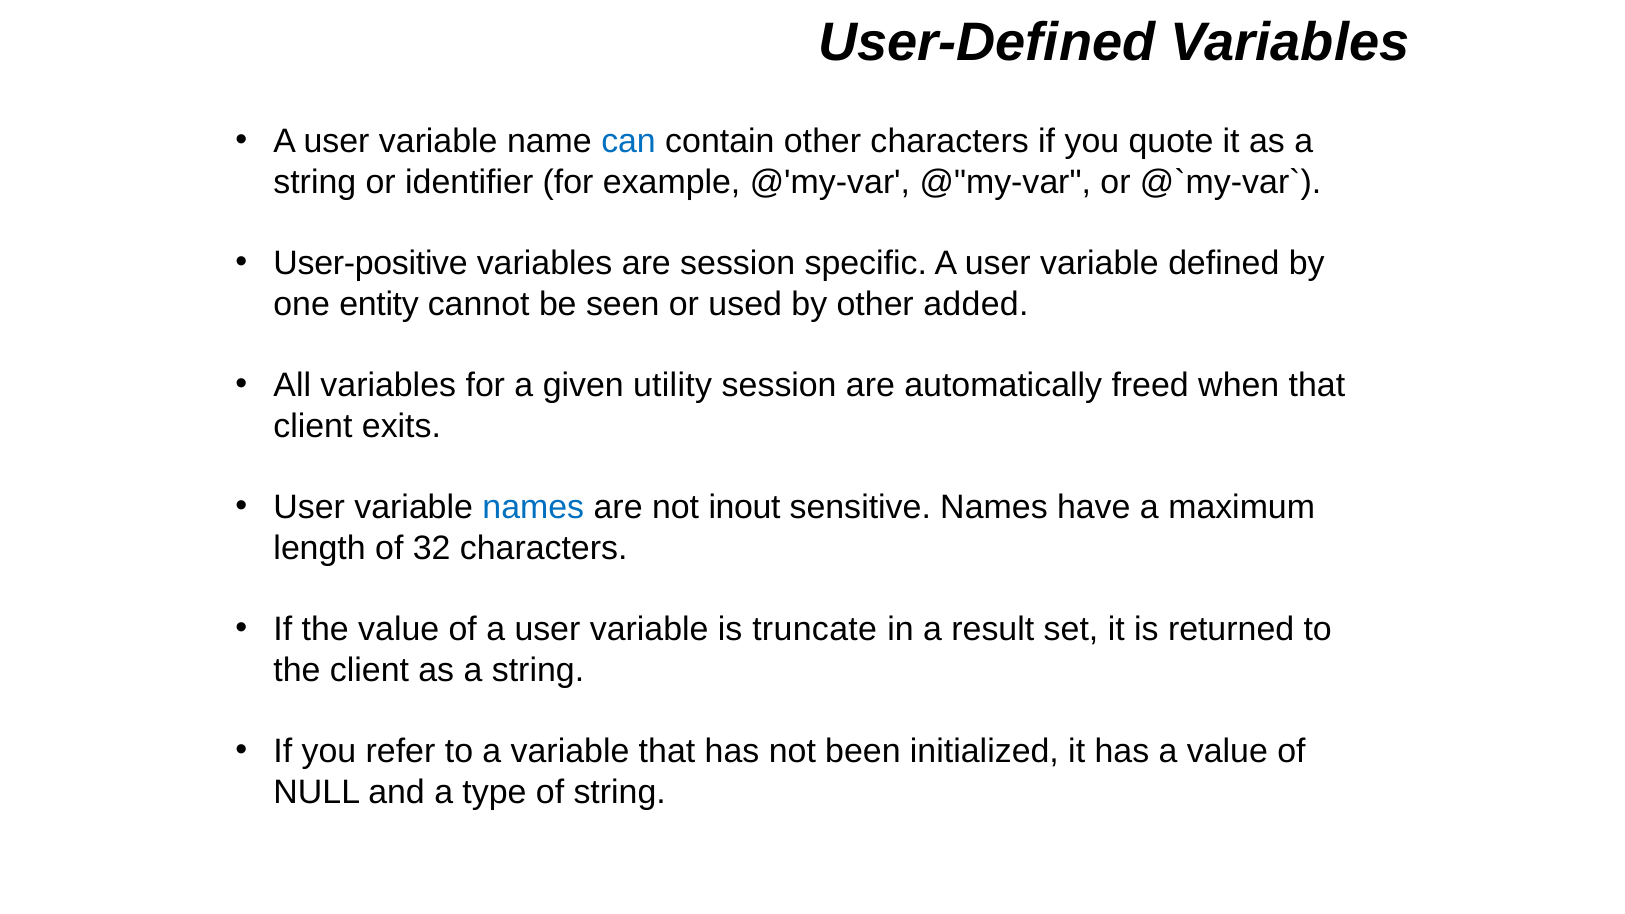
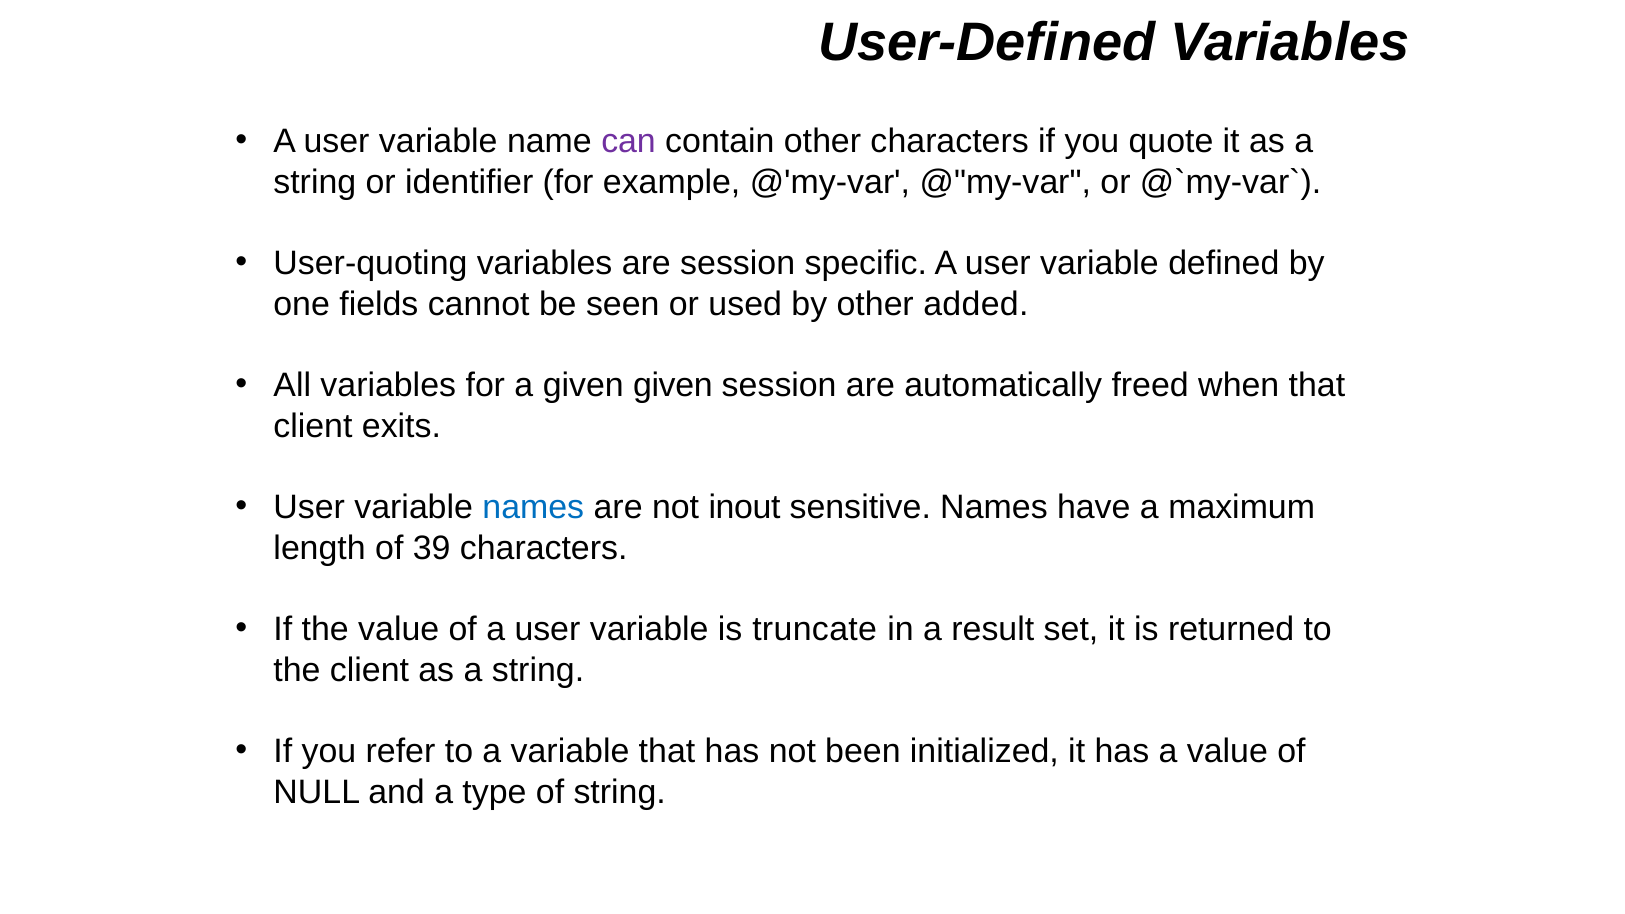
can colour: blue -> purple (629, 142)
User-positive: User-positive -> User-quoting (370, 264)
entity: entity -> fields (379, 304)
given utility: utility -> given (673, 386)
32: 32 -> 39 (432, 548)
